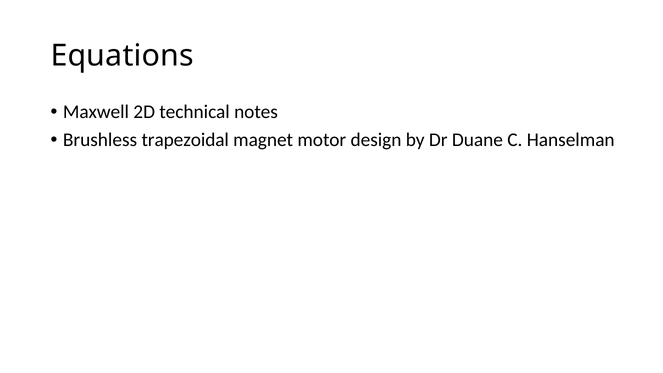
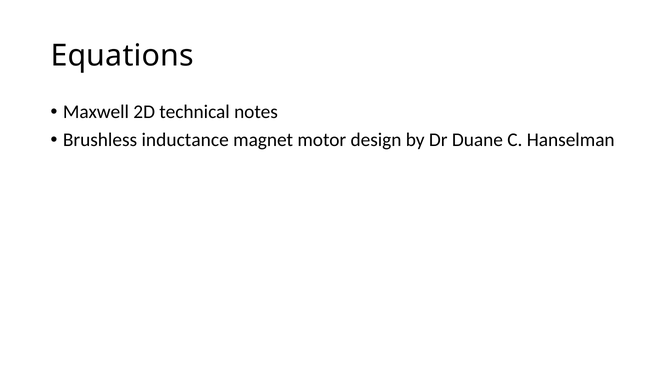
trapezoidal: trapezoidal -> inductance (185, 140)
